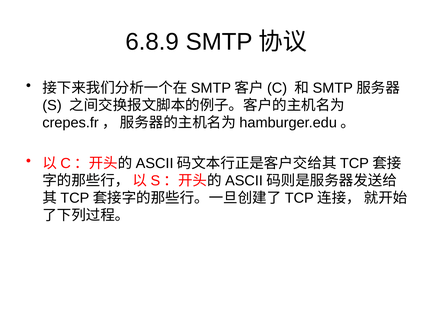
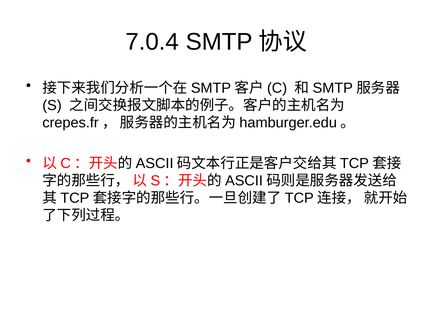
6.8.9: 6.8.9 -> 7.0.4 (152, 42)
